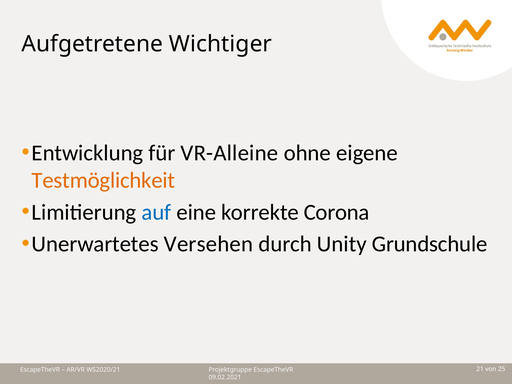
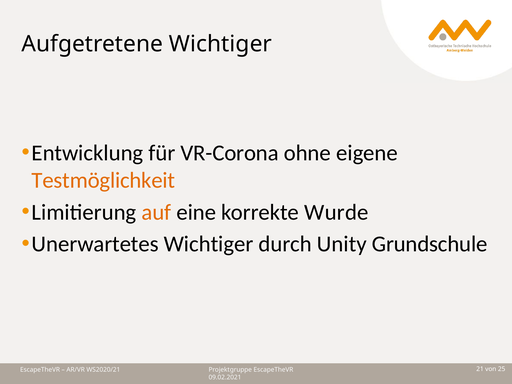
VR-Alleine: VR-Alleine -> VR-Corona (230, 153)
auf colour: blue -> orange (156, 212)
Corona: Corona -> Wurde (336, 212)
Unerwartetes Versehen: Versehen -> Wichtiger (209, 244)
